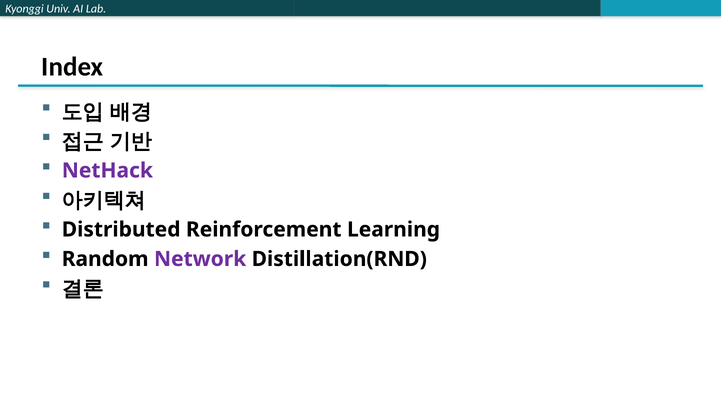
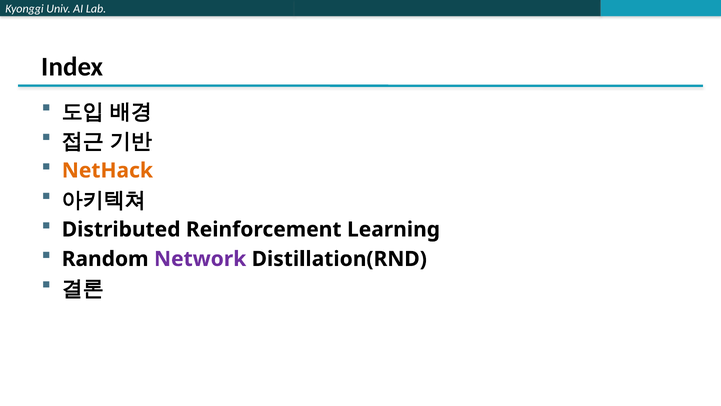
NetHack colour: purple -> orange (107, 170)
